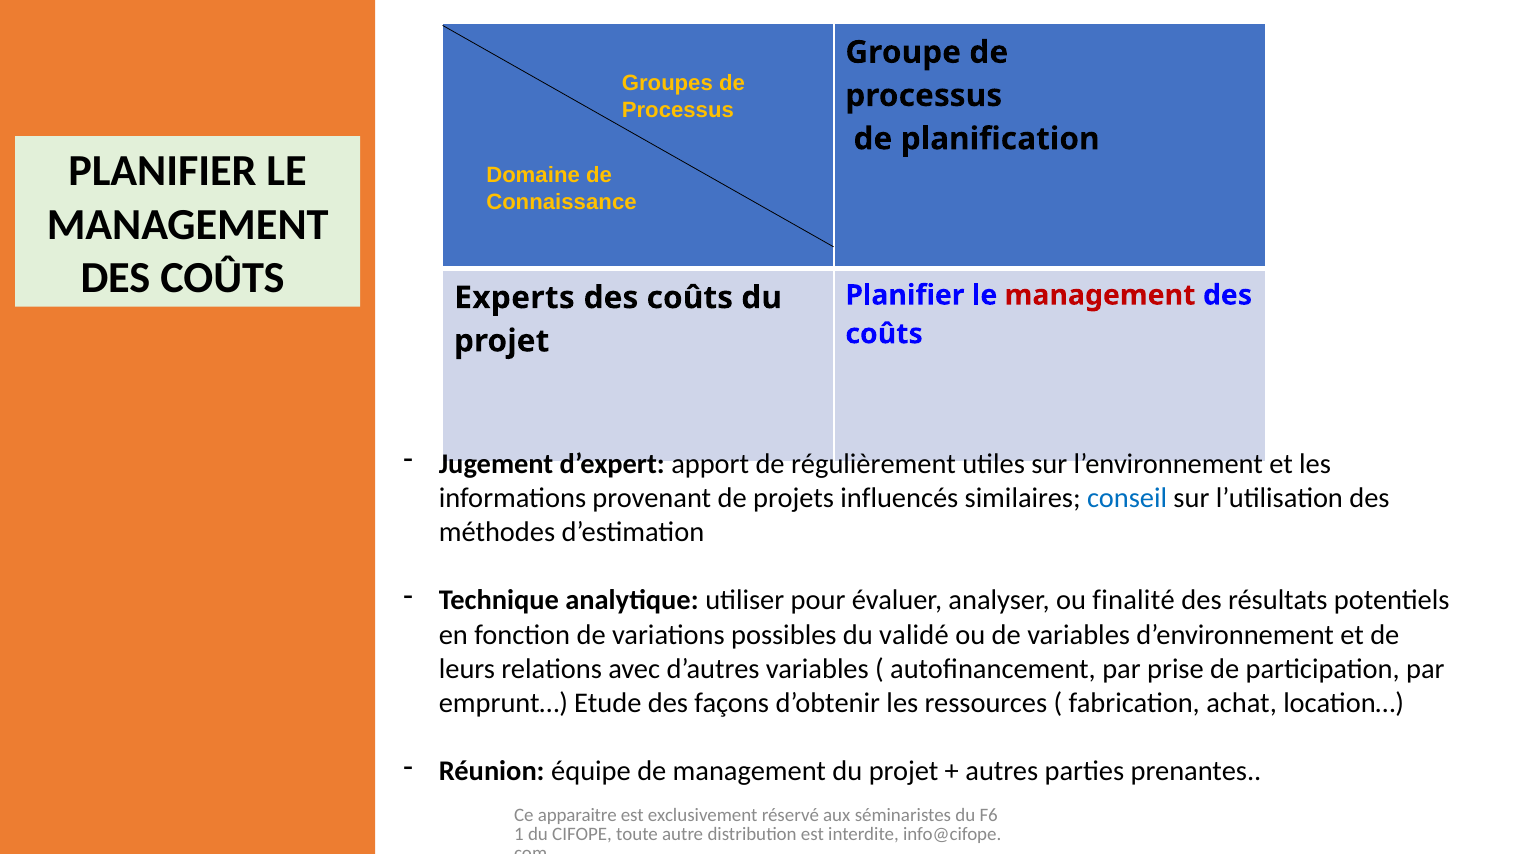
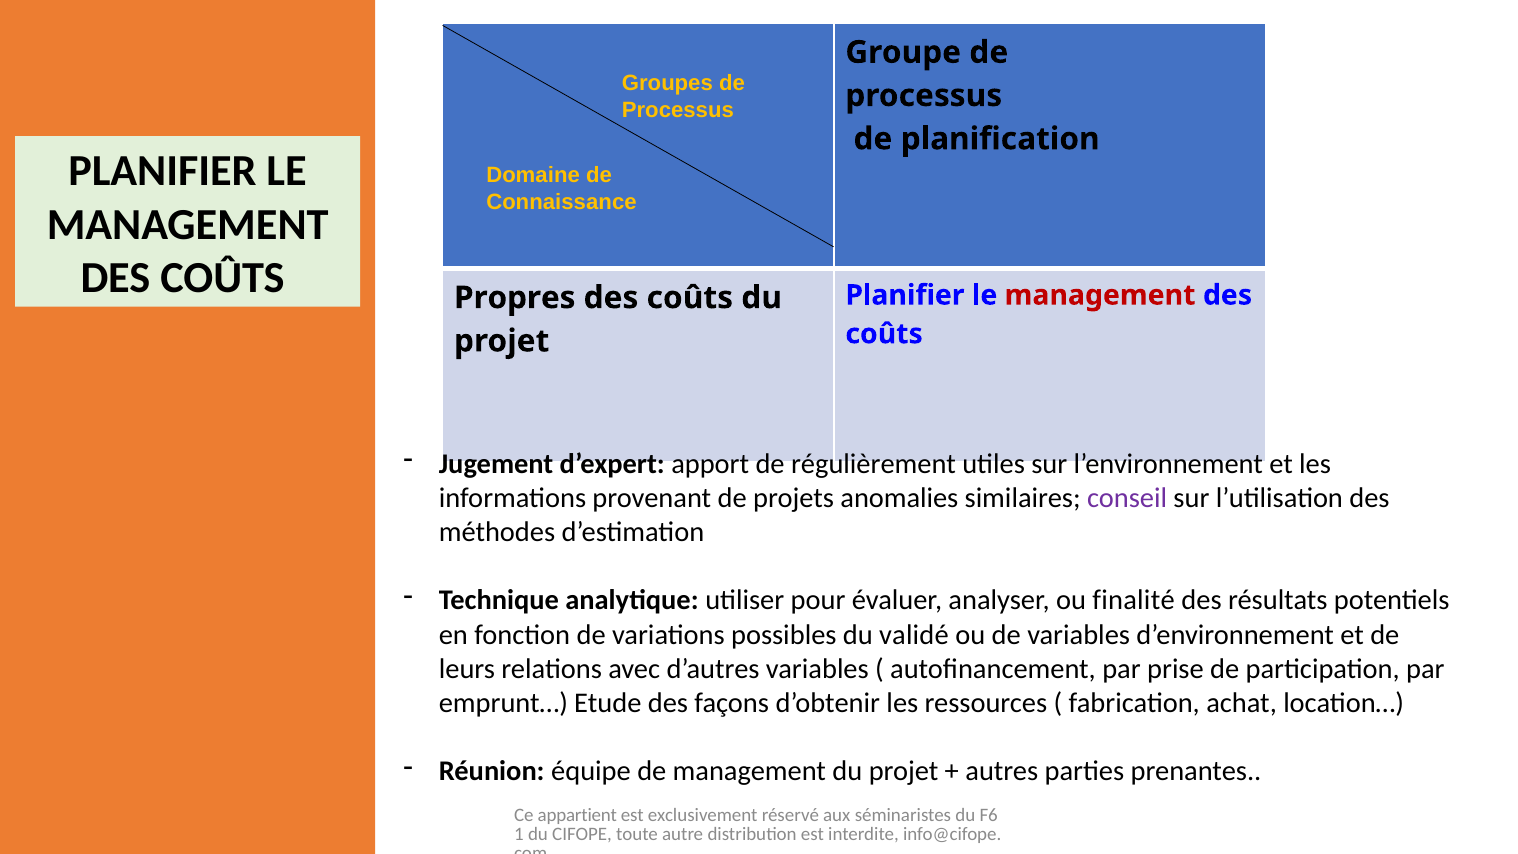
Experts: Experts -> Propres (515, 298)
influencés: influencés -> anomalies (899, 498)
conseil colour: blue -> purple (1127, 498)
apparaitre: apparaitre -> appartient (577, 815)
